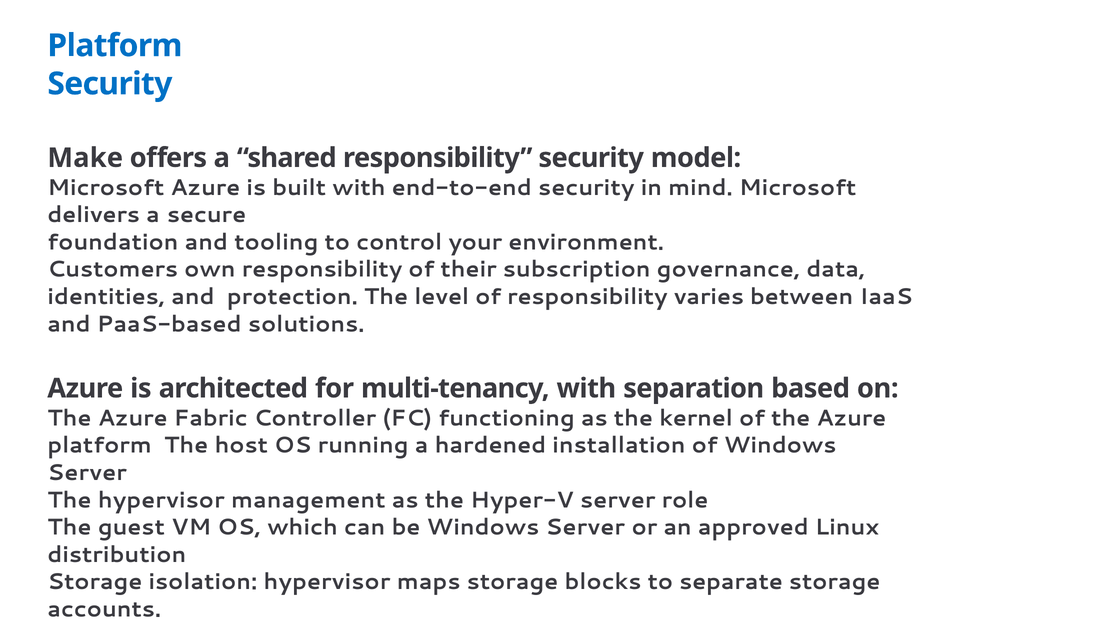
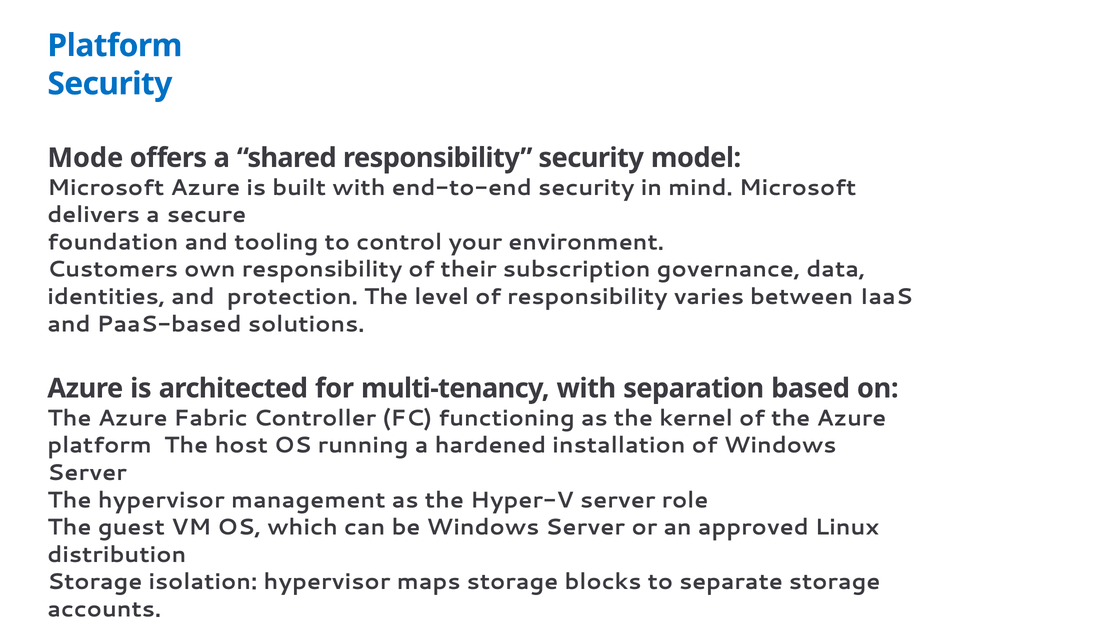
Make: Make -> Mode (85, 158)
